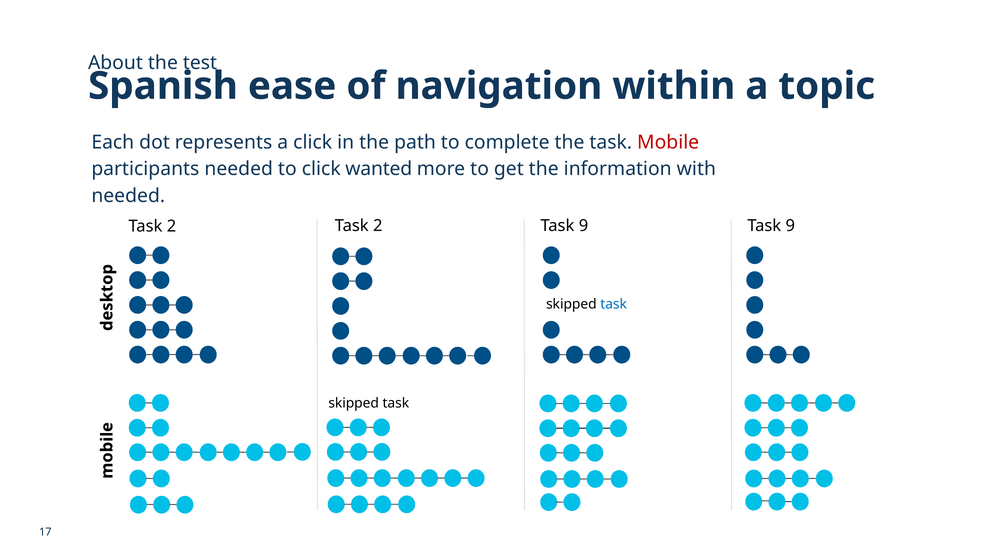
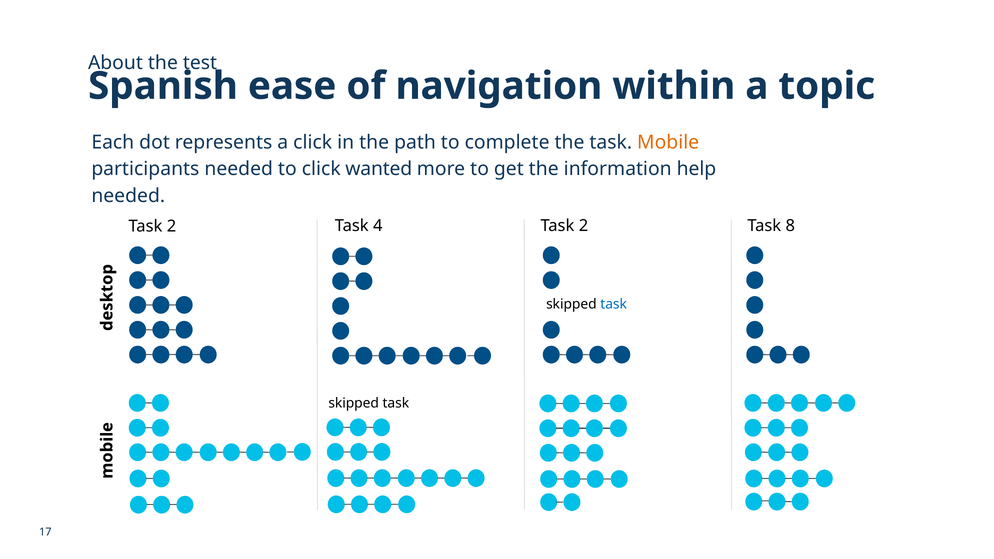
Mobile colour: red -> orange (668, 142)
with: with -> help (696, 169)
2 Task 2: 2 -> 4 (378, 226)
9: 9 -> 2 (584, 226)
9: 9 -> 8 (790, 226)
